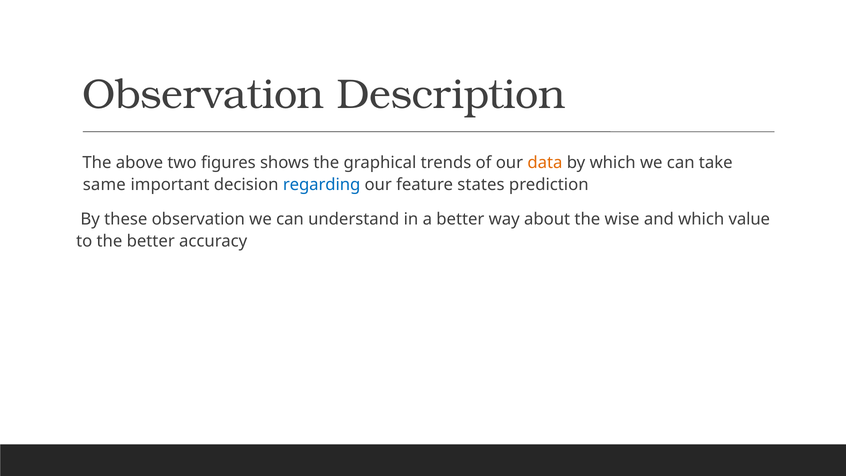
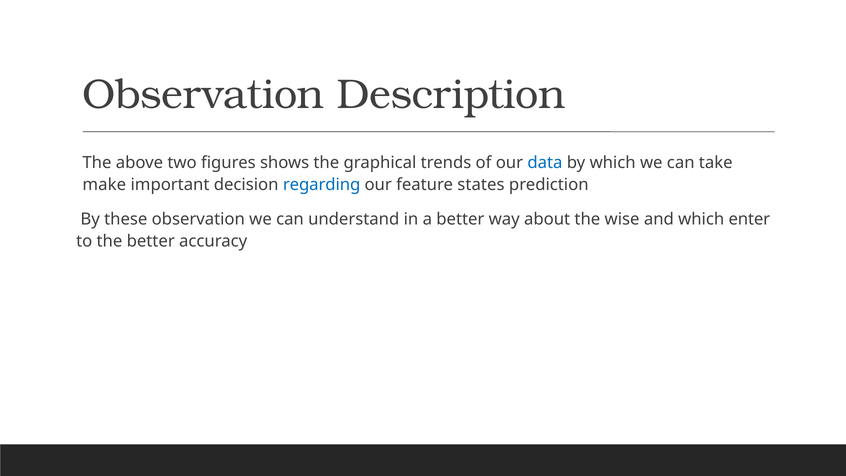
data colour: orange -> blue (545, 163)
same: same -> make (104, 185)
value: value -> enter (749, 219)
